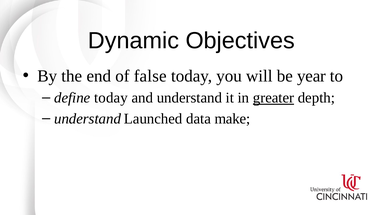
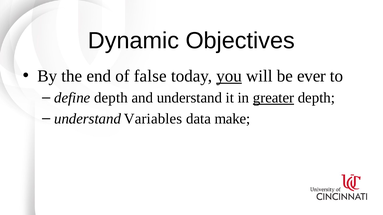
you underline: none -> present (229, 76)
year: year -> ever (311, 76)
define today: today -> depth (111, 98)
Launched: Launched -> Variables (153, 119)
